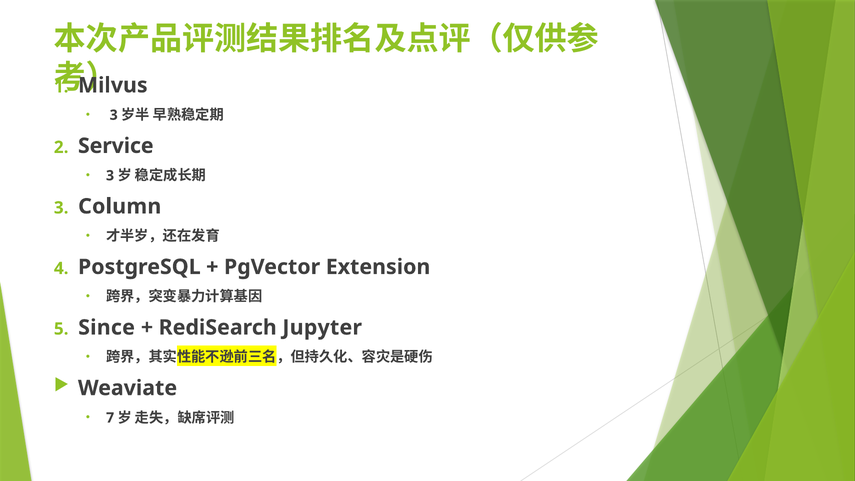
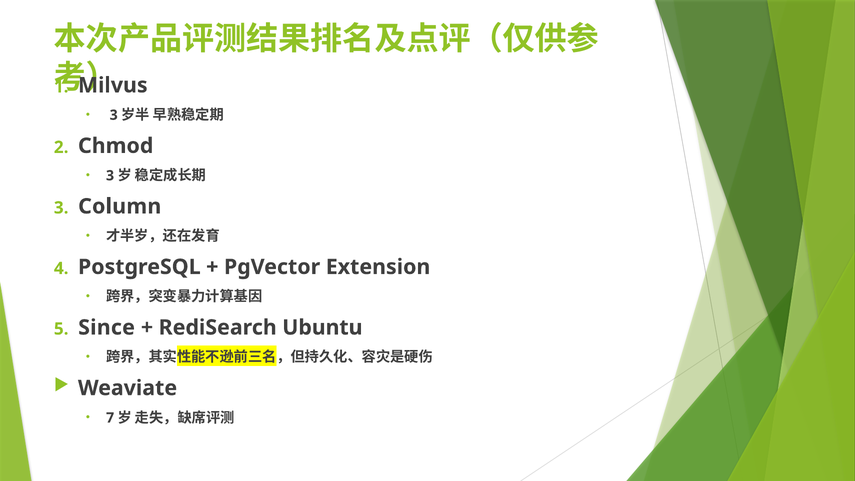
Service: Service -> Chmod (116, 146)
Jupyter: Jupyter -> Ubuntu (322, 327)
